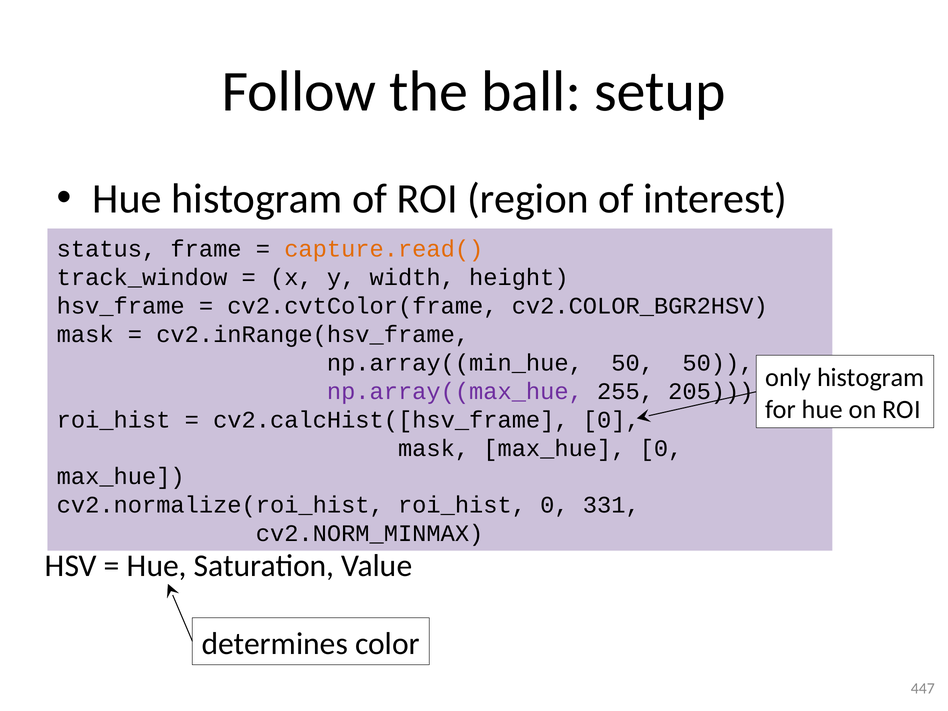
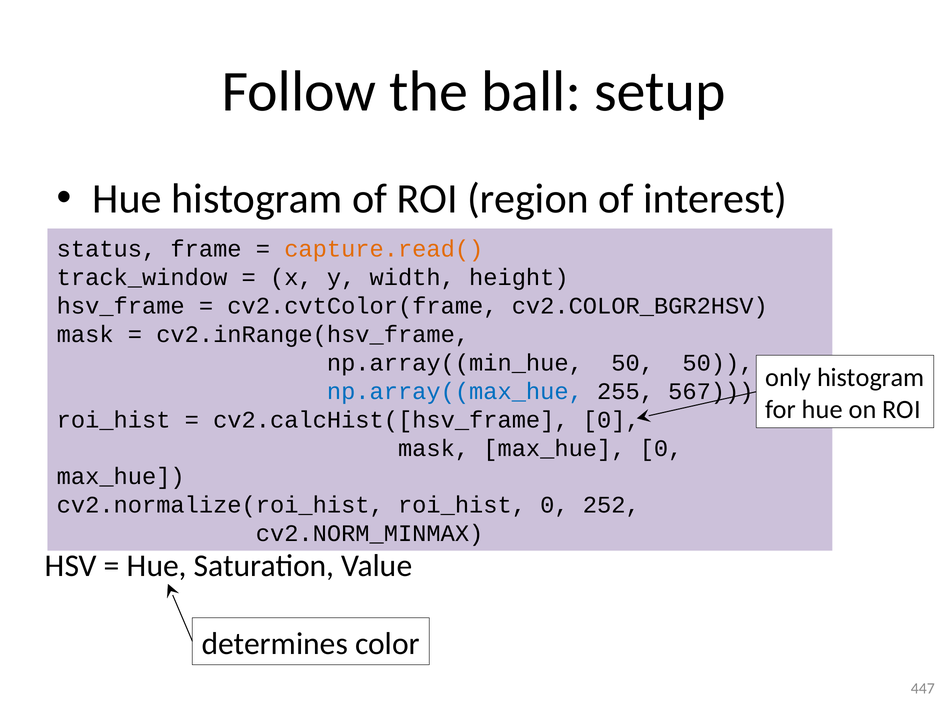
np.array((max_hue colour: purple -> blue (455, 391)
205: 205 -> 567 (711, 391)
331: 331 -> 252 (611, 505)
